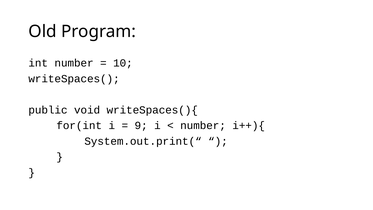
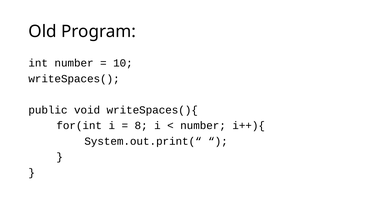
9: 9 -> 8 (141, 126)
